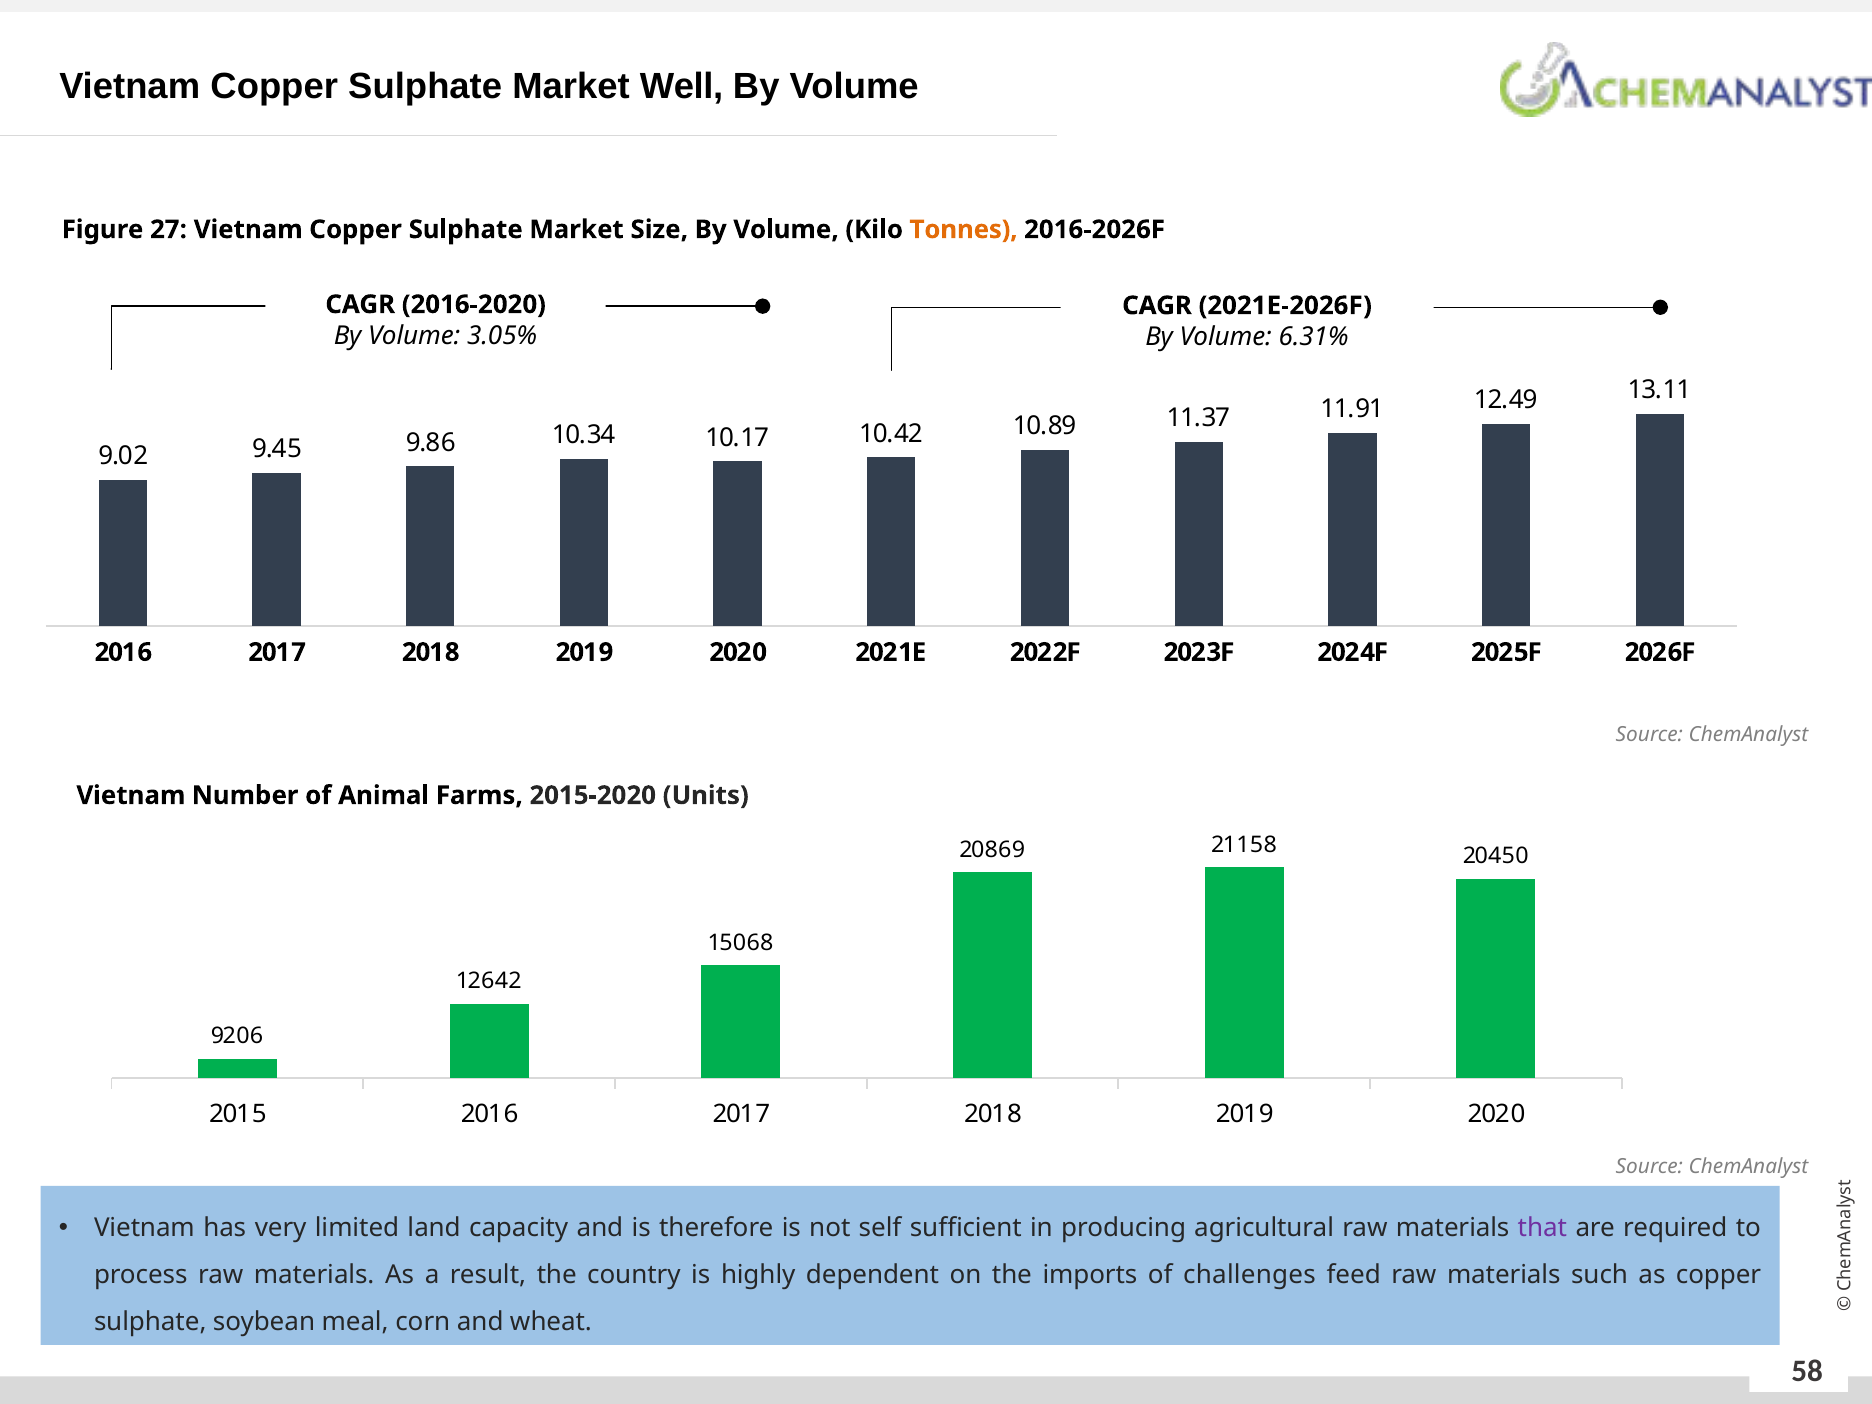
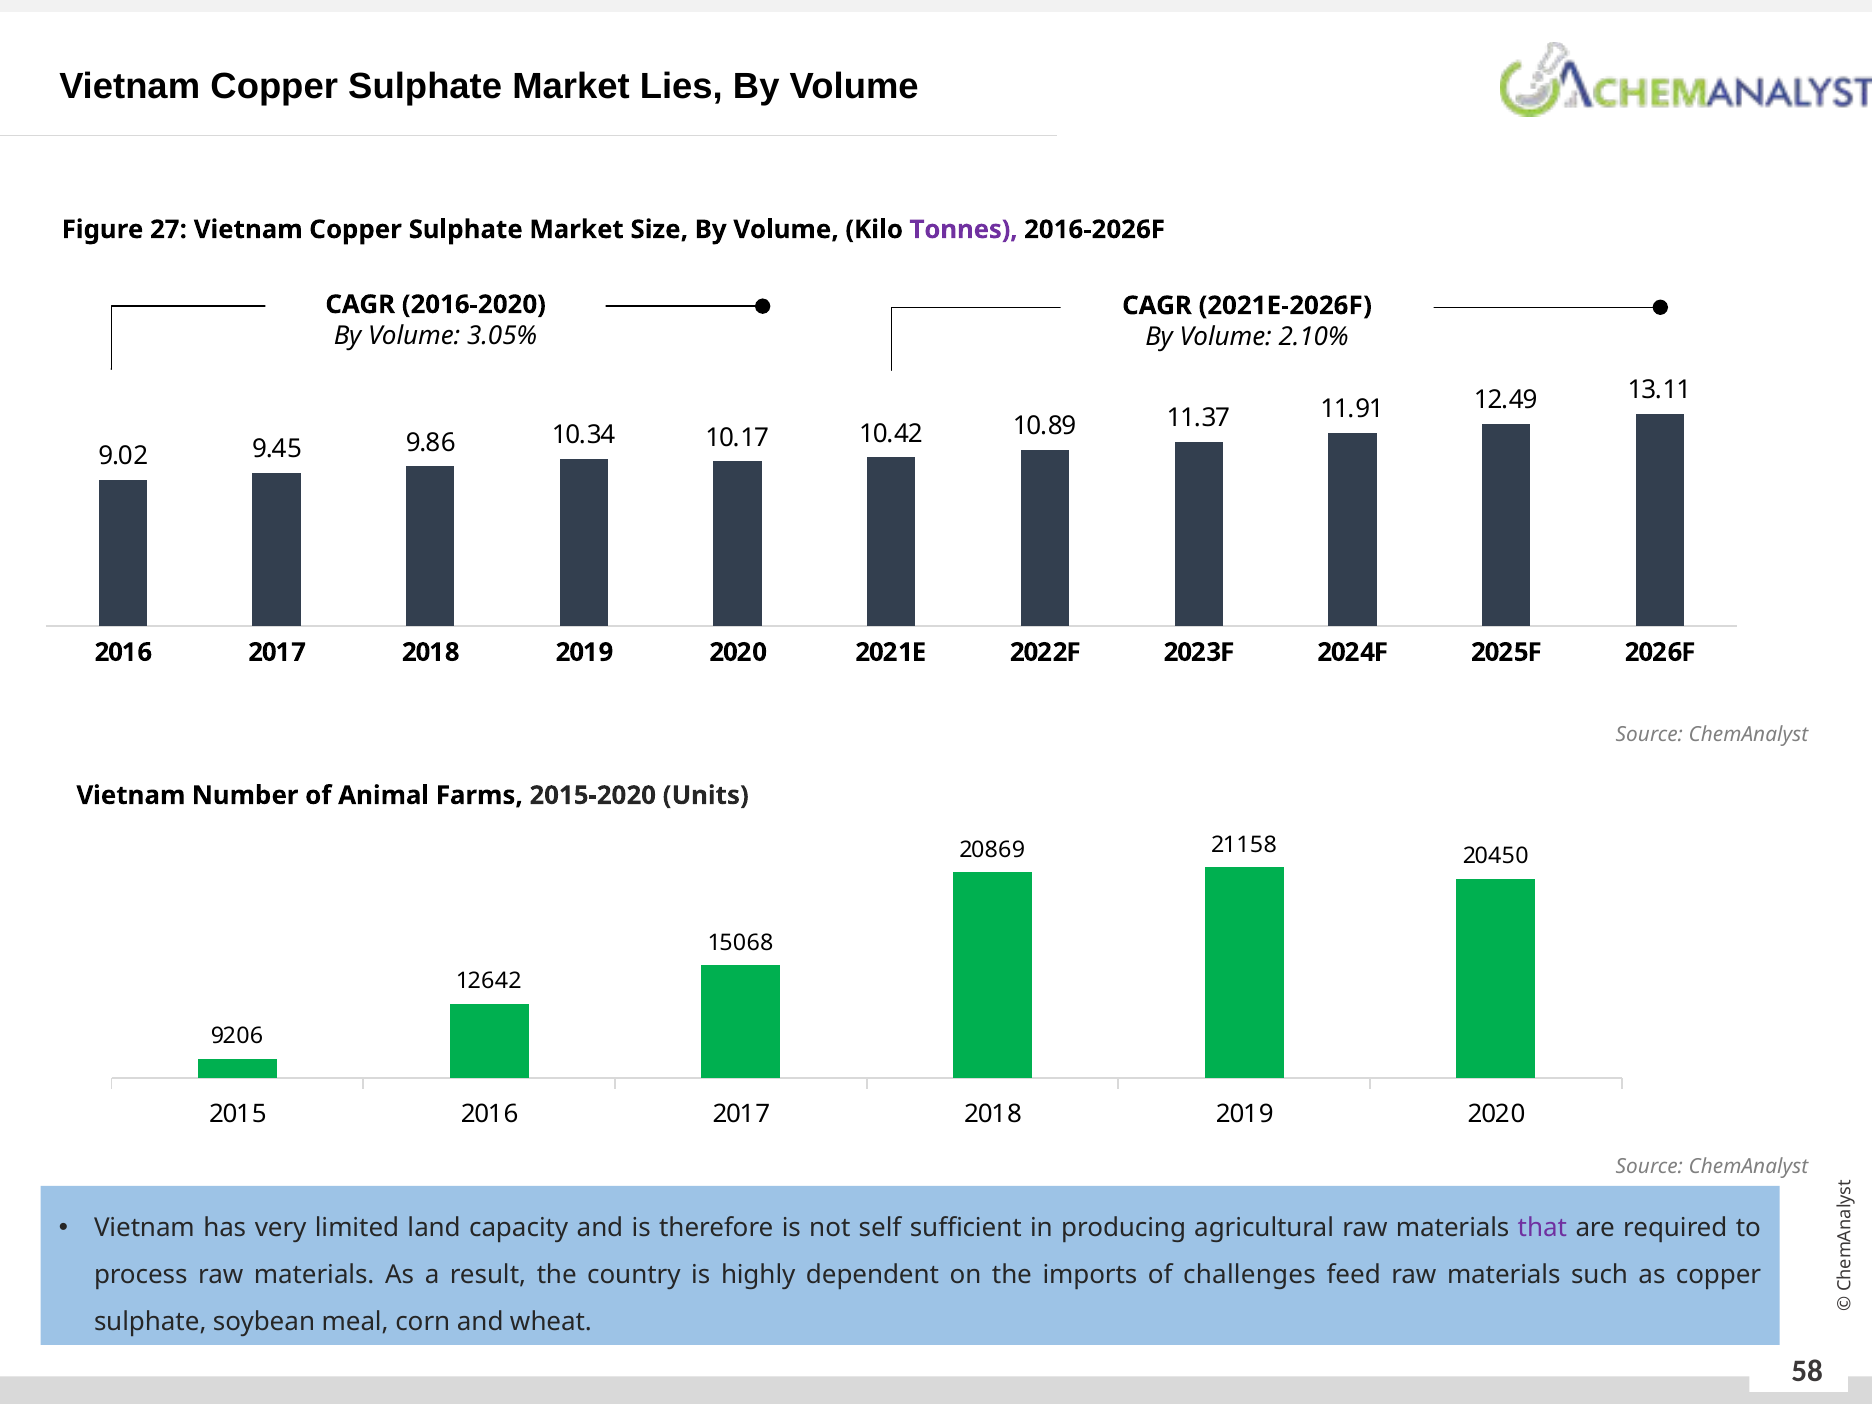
Well: Well -> Lies (681, 86)
Tonnes colour: orange -> purple (964, 230)
6.31%: 6.31% -> 2.10% (1314, 337)
